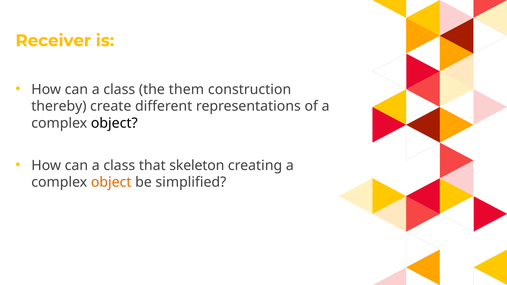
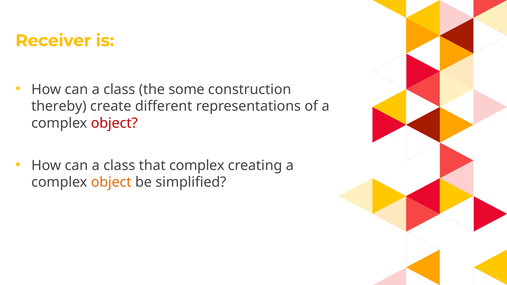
them: them -> some (187, 89)
object colour: black -> red (114, 123)
that skeleton: skeleton -> complex (197, 166)
